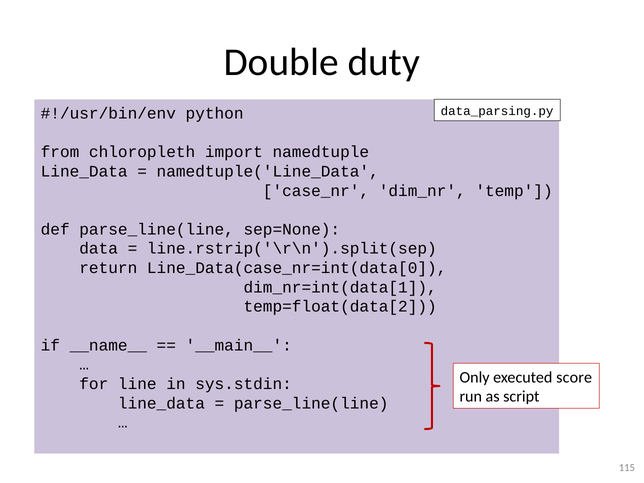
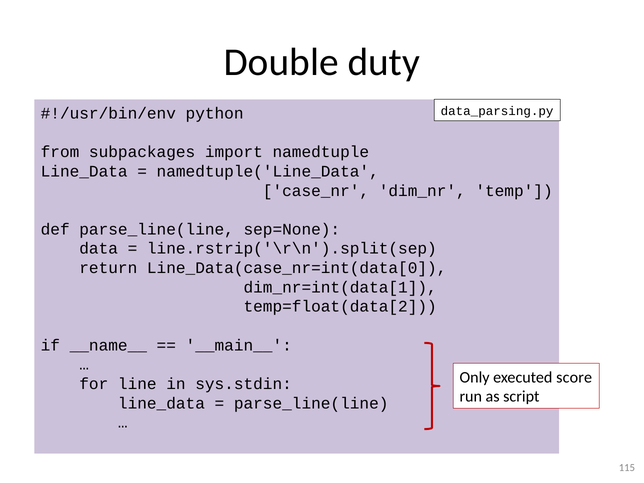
chloropleth: chloropleth -> subpackages (142, 152)
